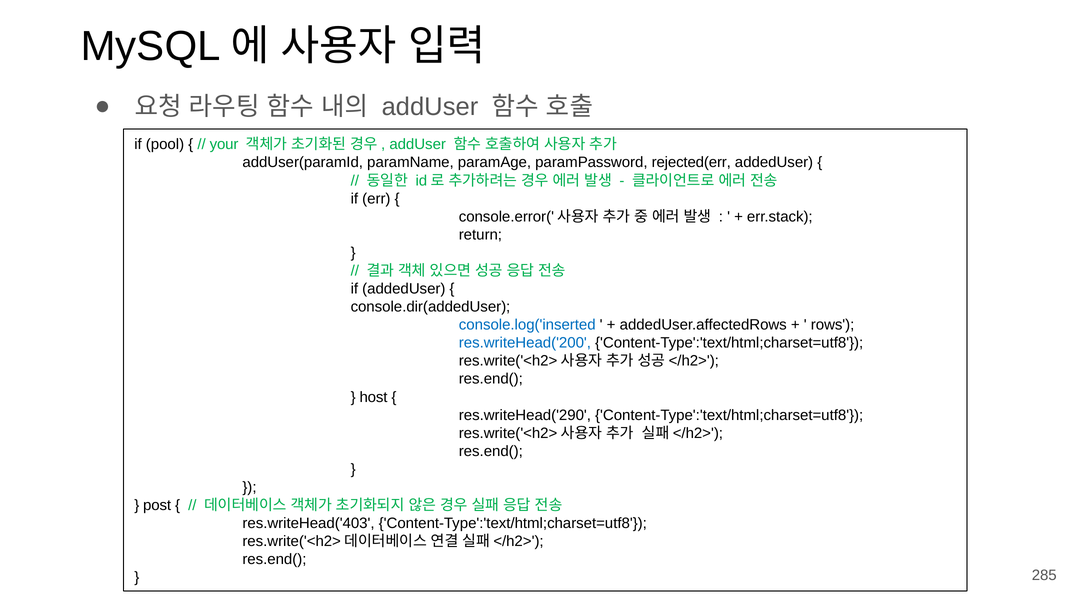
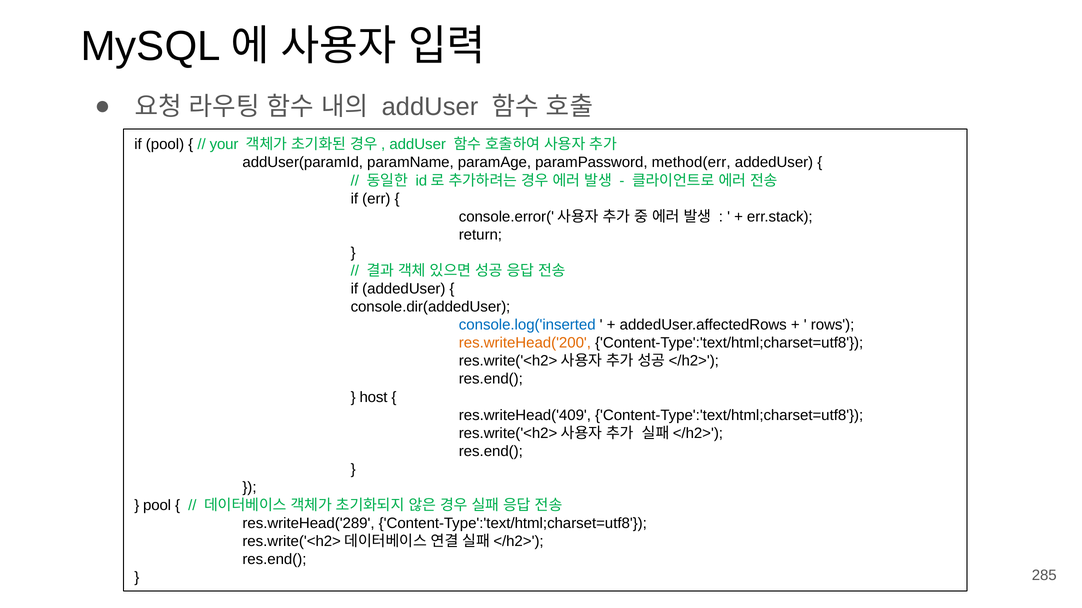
rejected(err: rejected(err -> method(err (691, 163)
res.writeHead('200 colour: blue -> orange (525, 343)
res.writeHead('290: res.writeHead('290 -> res.writeHead('409 (525, 416)
post: post -> pool (157, 506)
res.writeHead('403: res.writeHead('403 -> res.writeHead('289 (309, 524)
